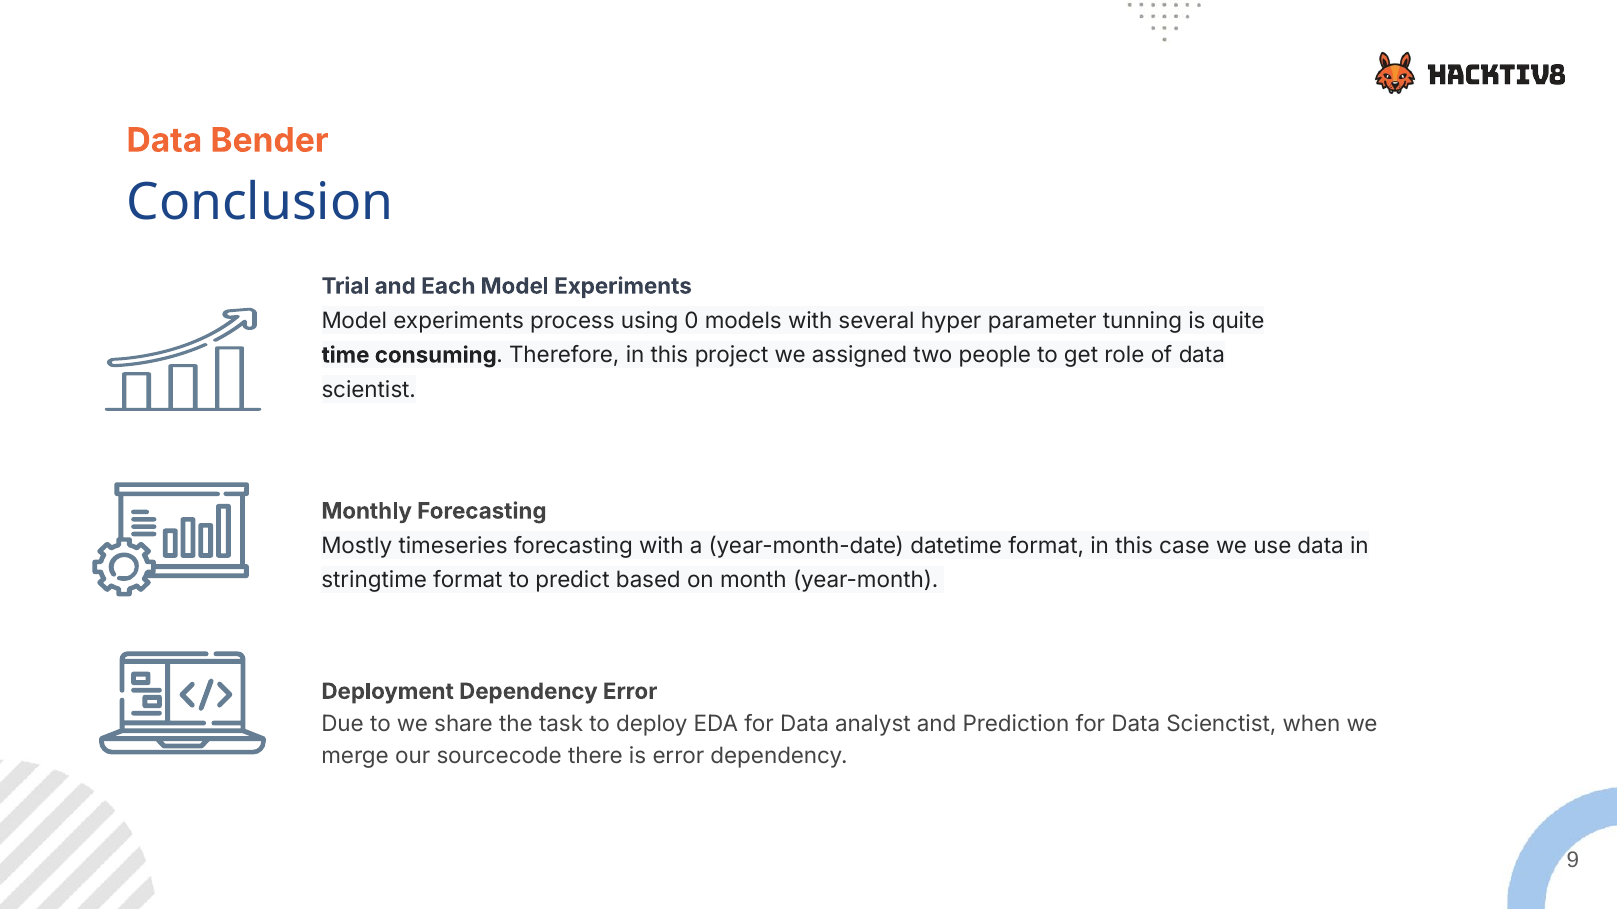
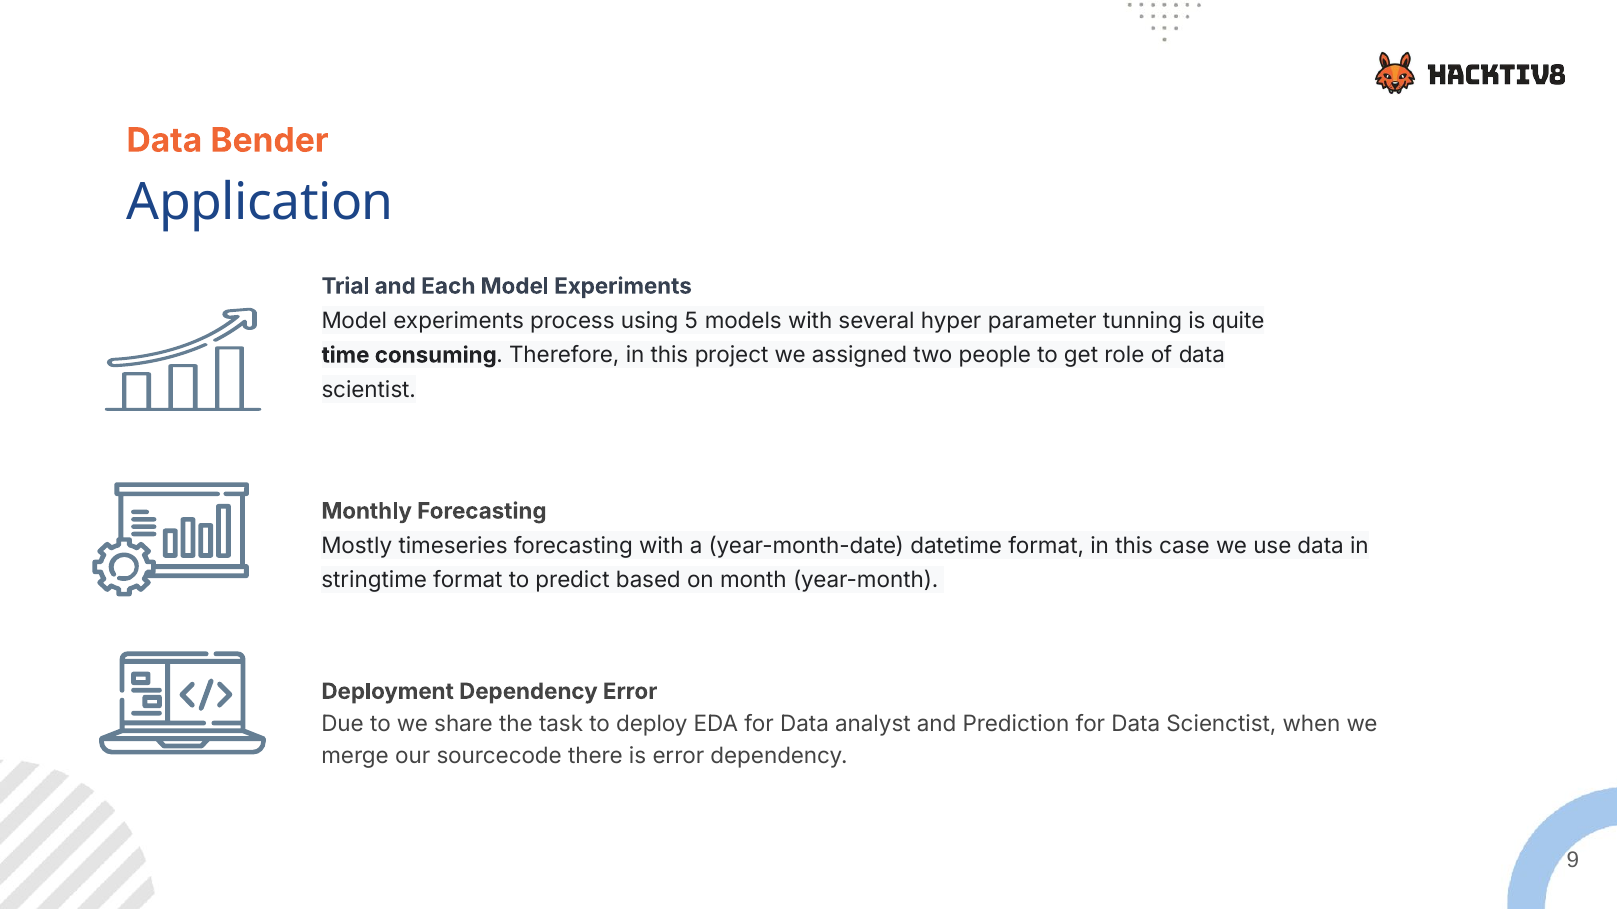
Conclusion: Conclusion -> Application (260, 202)
0: 0 -> 5 (691, 321)
